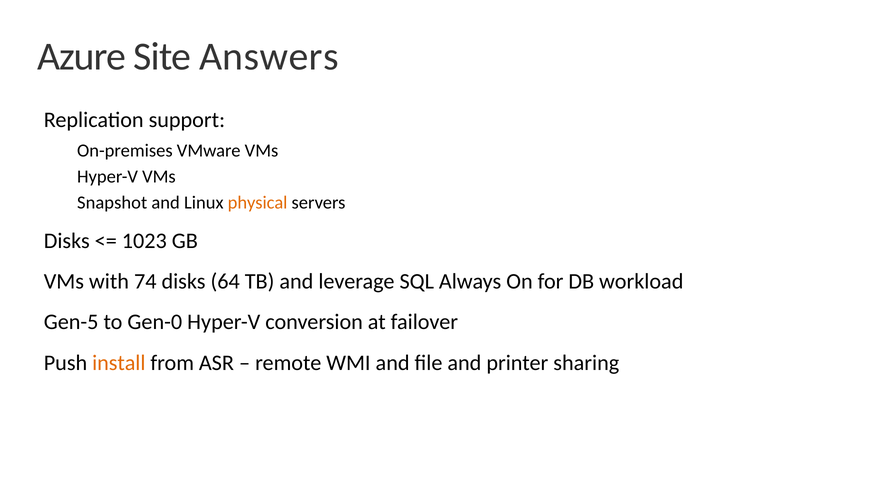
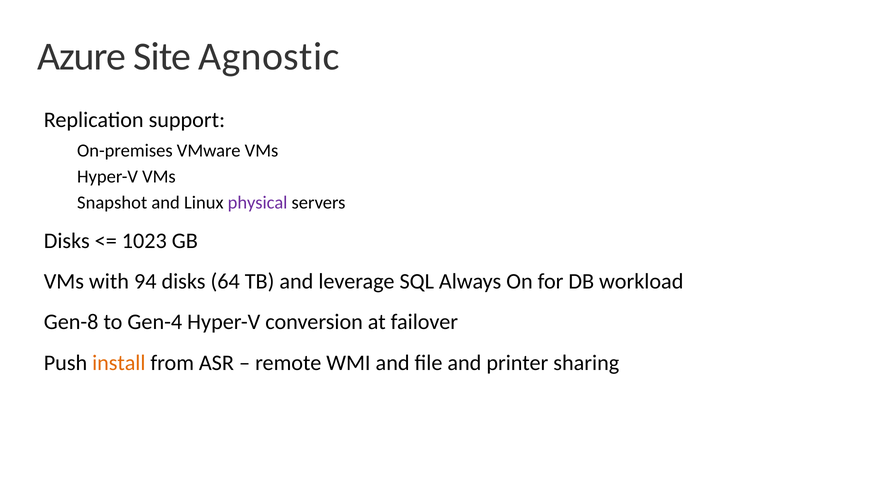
Answers: Answers -> Agnostic (269, 57)
physical colour: orange -> purple (258, 203)
74: 74 -> 94 (145, 282)
Gen-5: Gen-5 -> Gen-8 (71, 322)
Gen-0: Gen-0 -> Gen-4 (155, 322)
